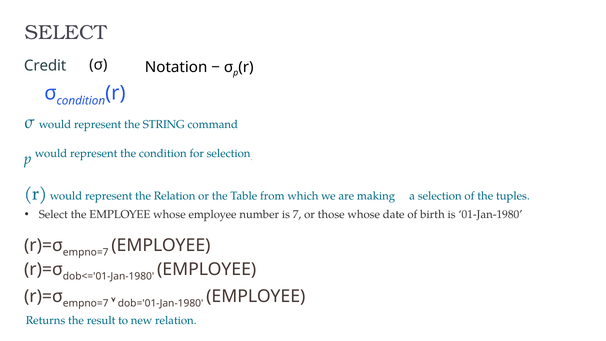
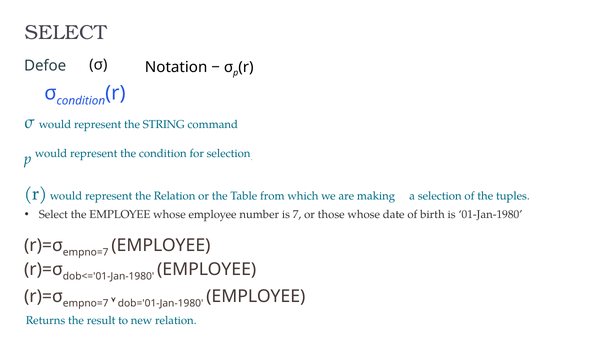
Credit: Credit -> Defoe (45, 66)
